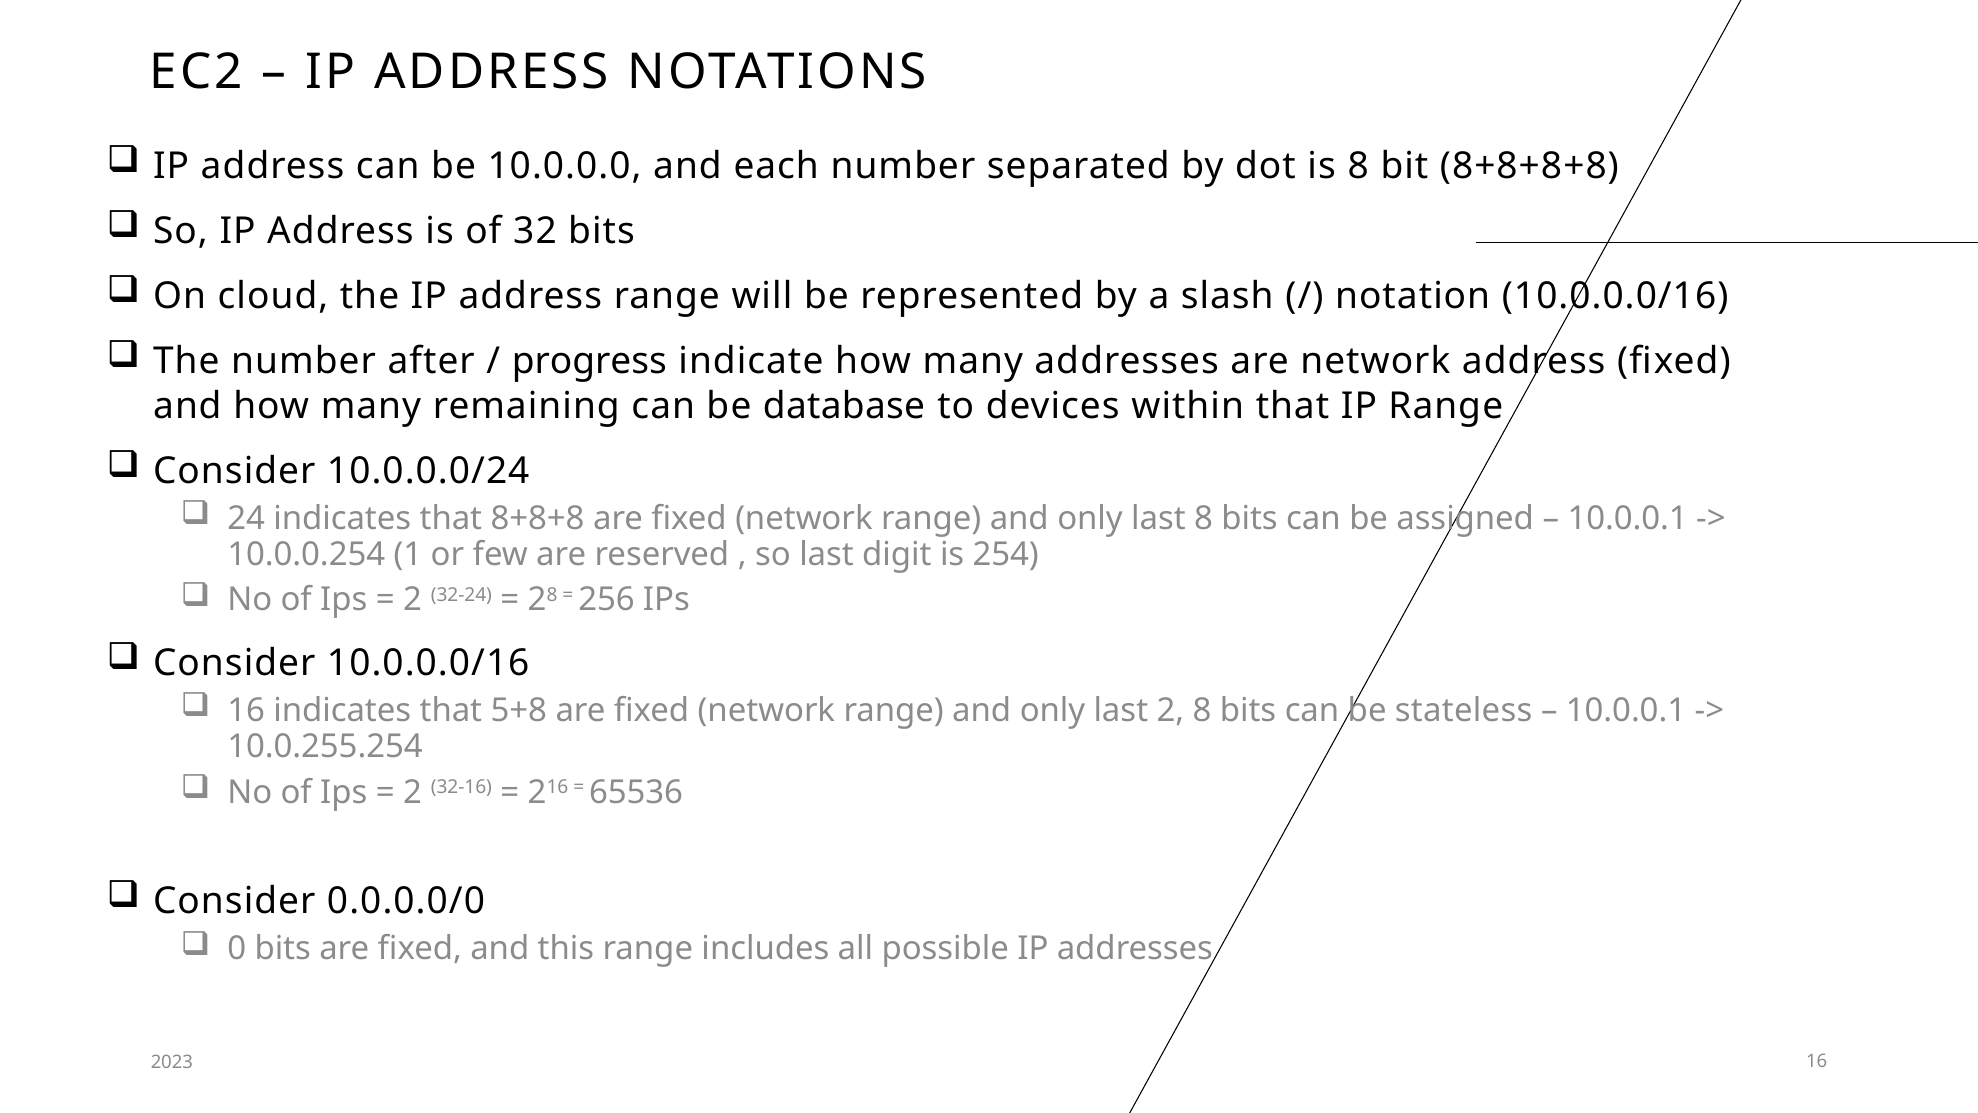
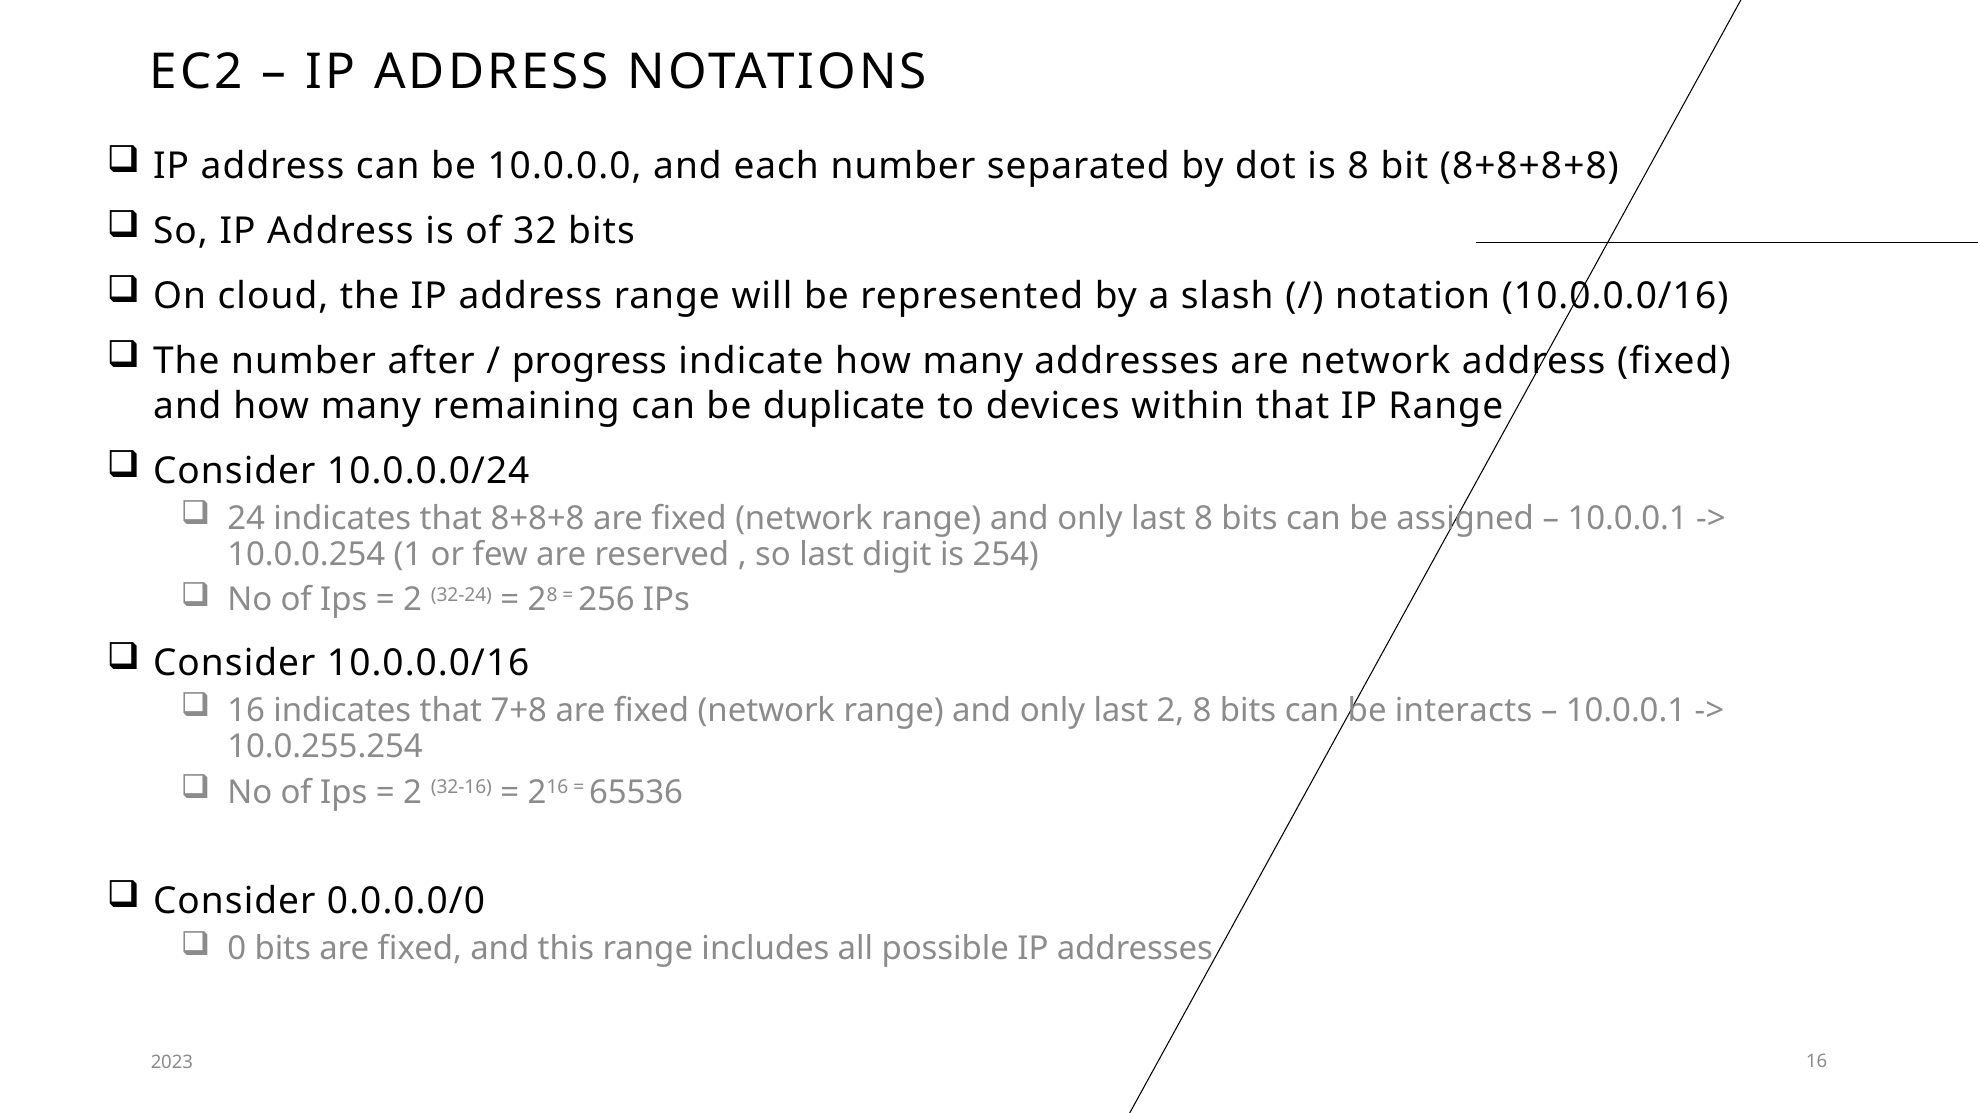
database: database -> duplicate (844, 406)
5+8: 5+8 -> 7+8 (519, 711)
stateless: stateless -> interacts (1464, 711)
